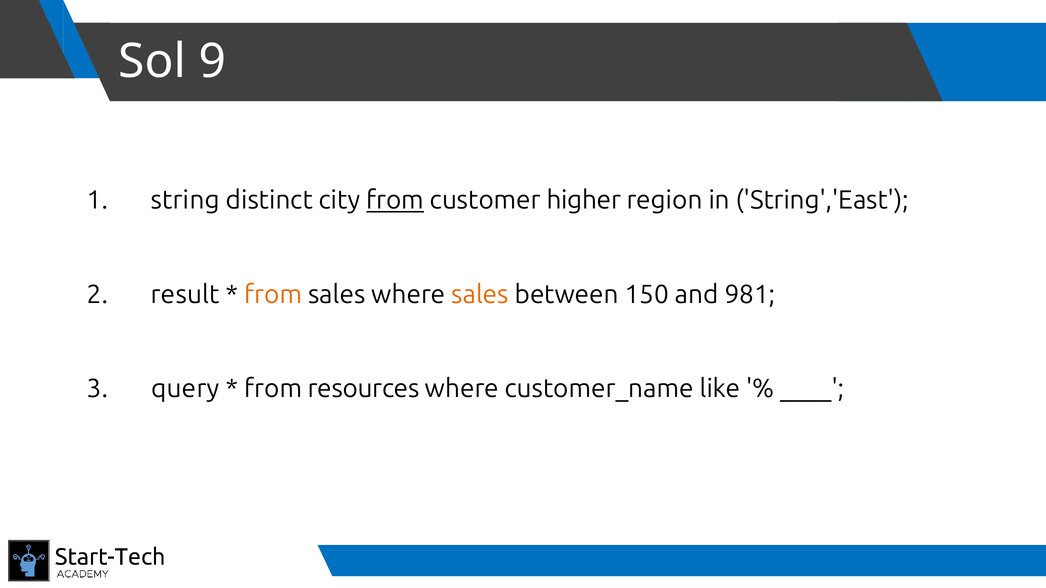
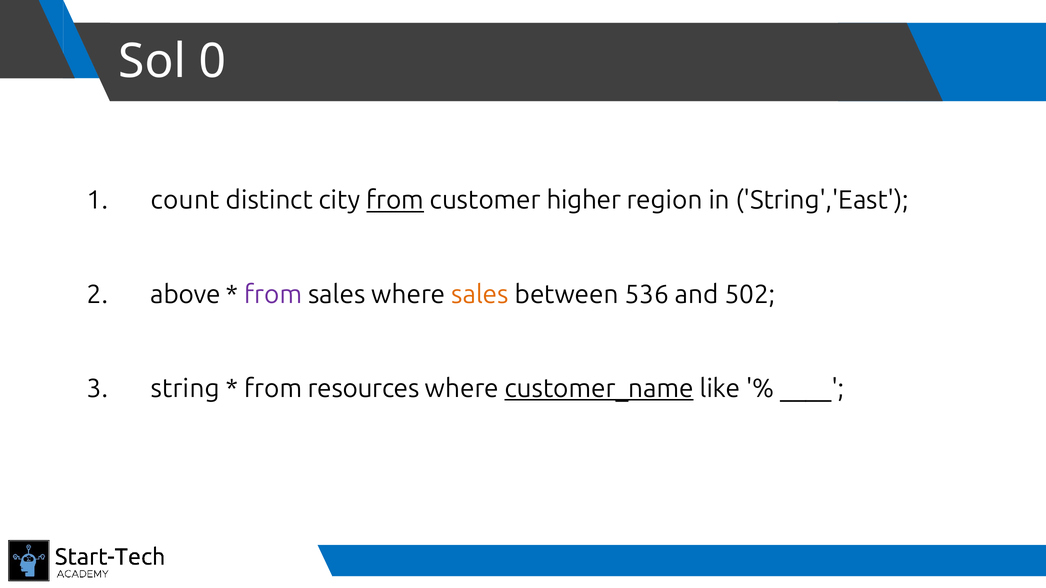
9: 9 -> 0 (212, 62)
string: string -> count (185, 200)
result: result -> above (185, 295)
from colour: orange -> purple (273, 295)
150: 150 -> 536 (647, 295)
981: 981 -> 502 (750, 295)
query: query -> string (185, 389)
customer_name underline: none -> present (599, 389)
